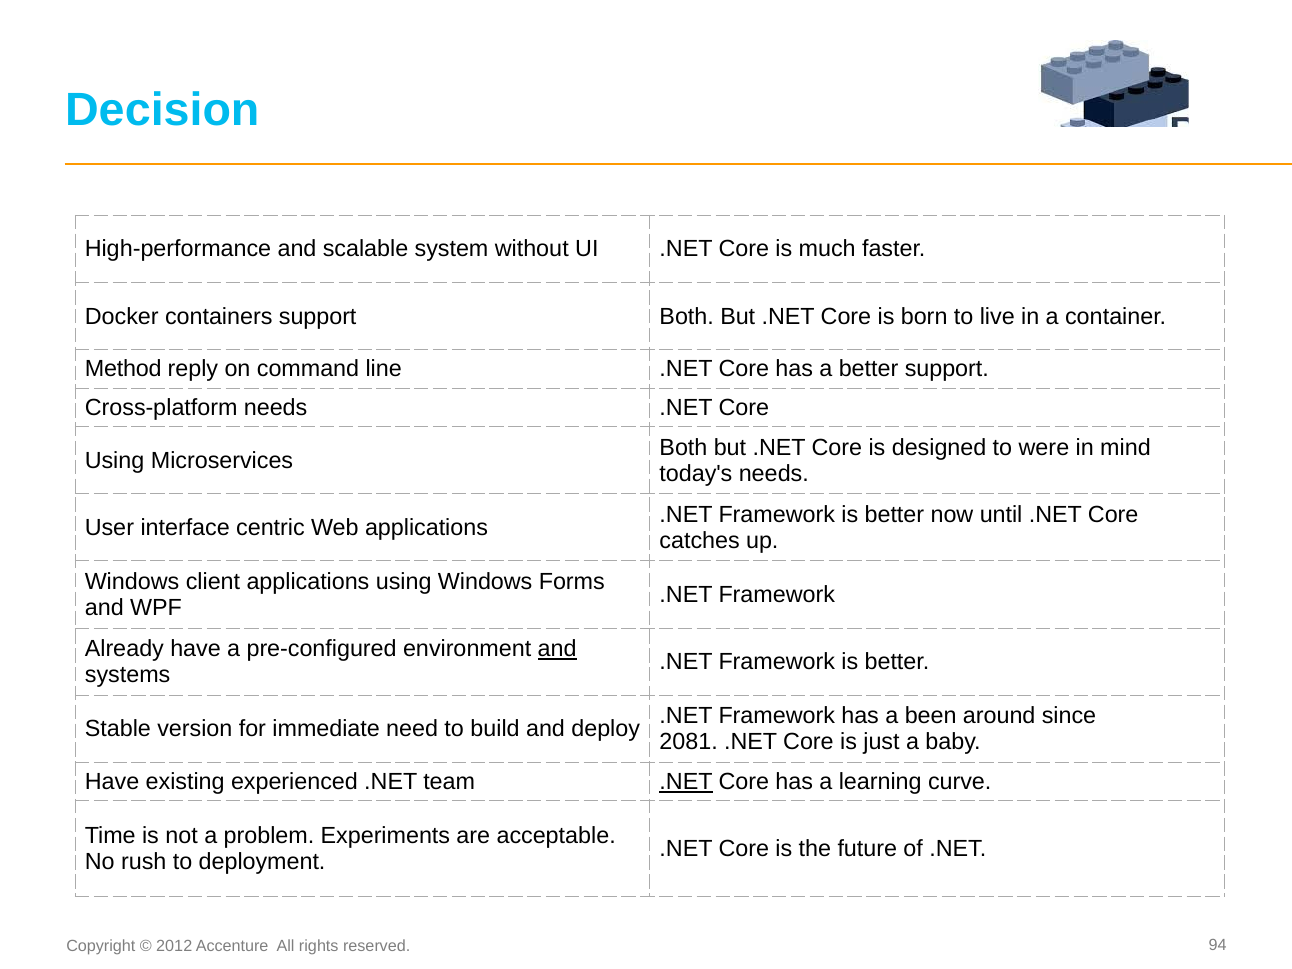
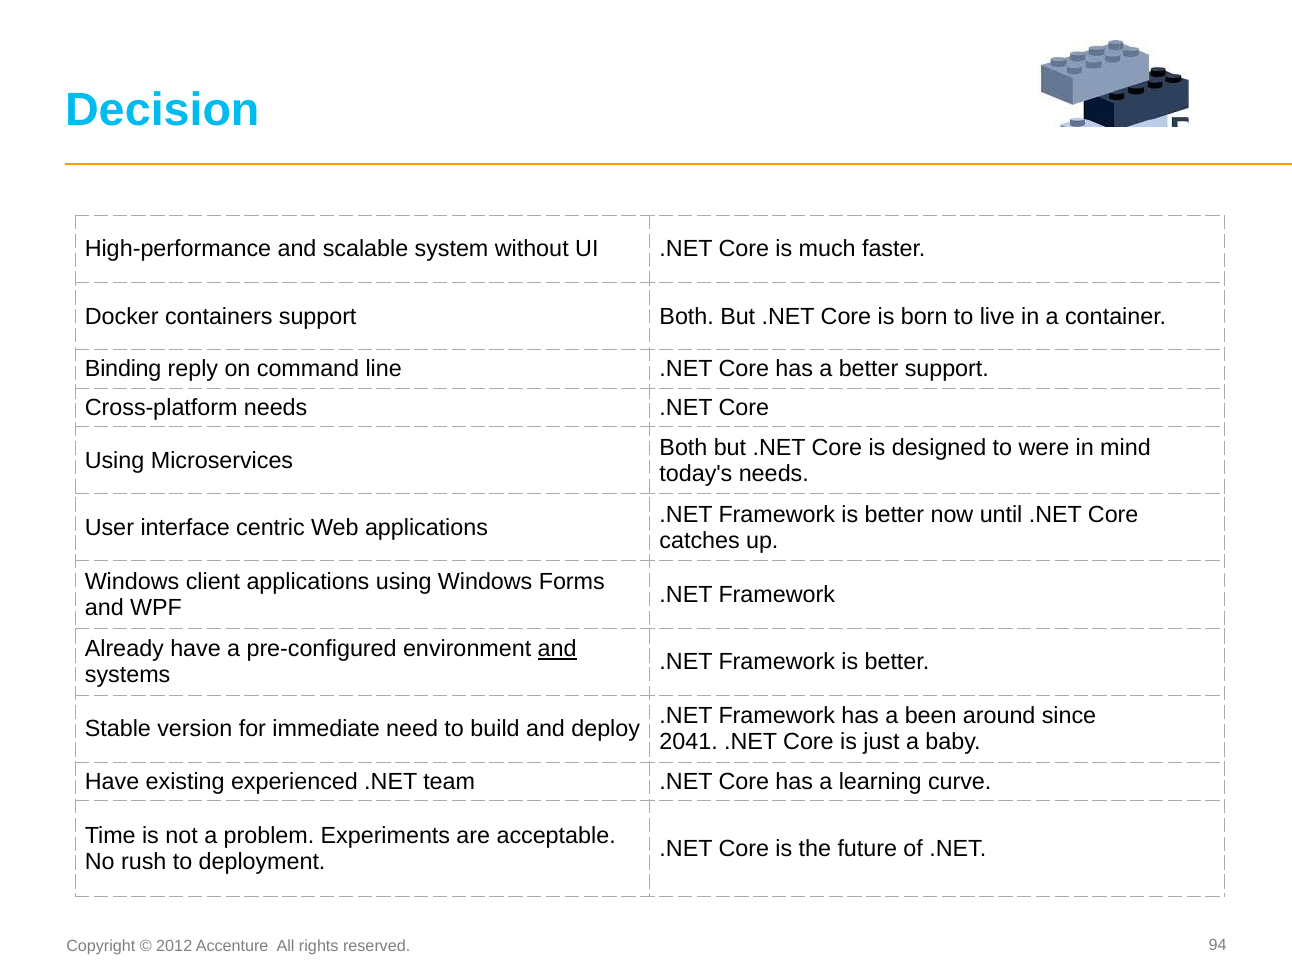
Method: Method -> Binding (123, 369)
2081: 2081 -> 2041 (689, 742)
.NET underline: present -> none (686, 782)
